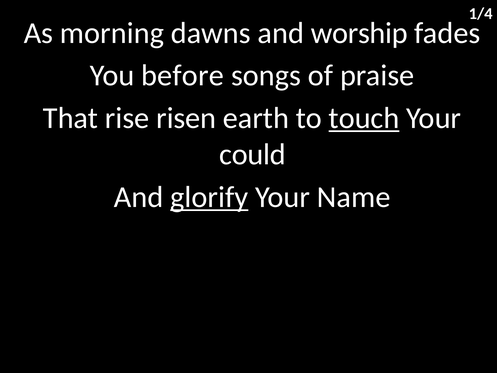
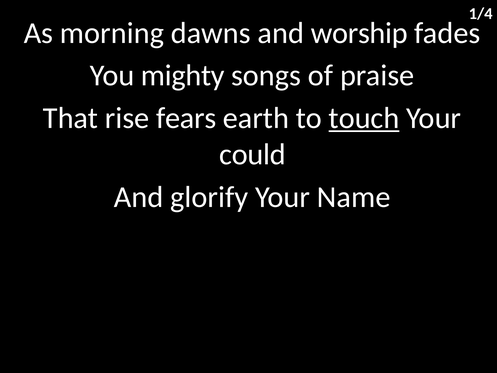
before: before -> mighty (183, 76)
risen: risen -> fears (186, 118)
glorify underline: present -> none (209, 197)
